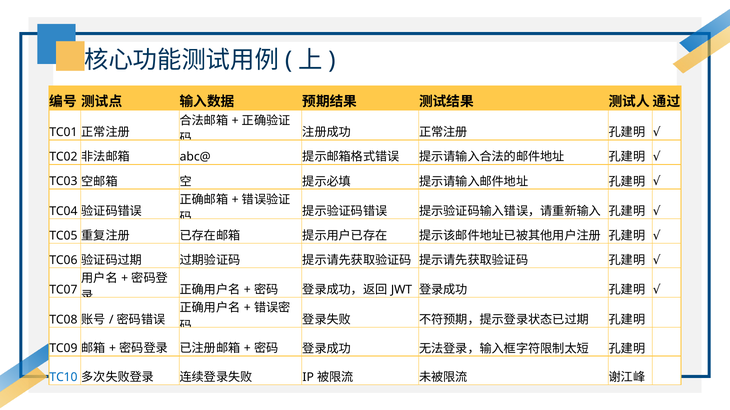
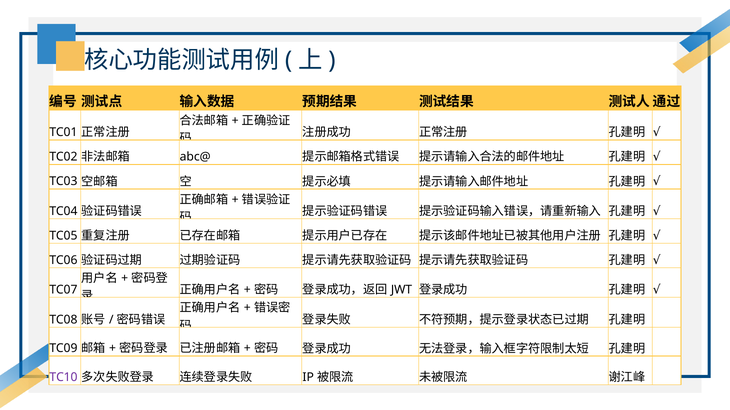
TC10 colour: blue -> purple (64, 378)
